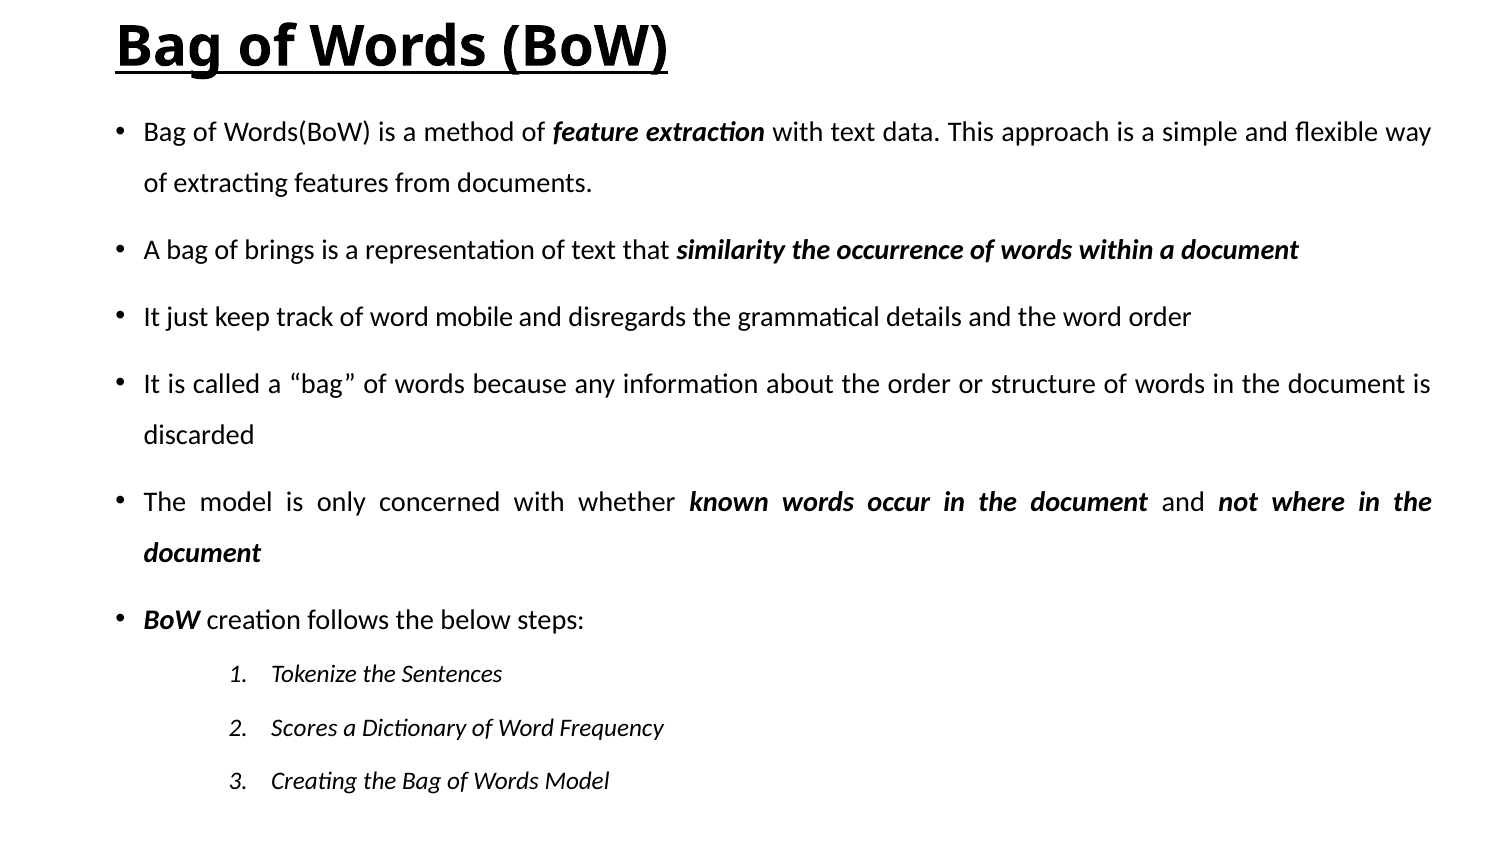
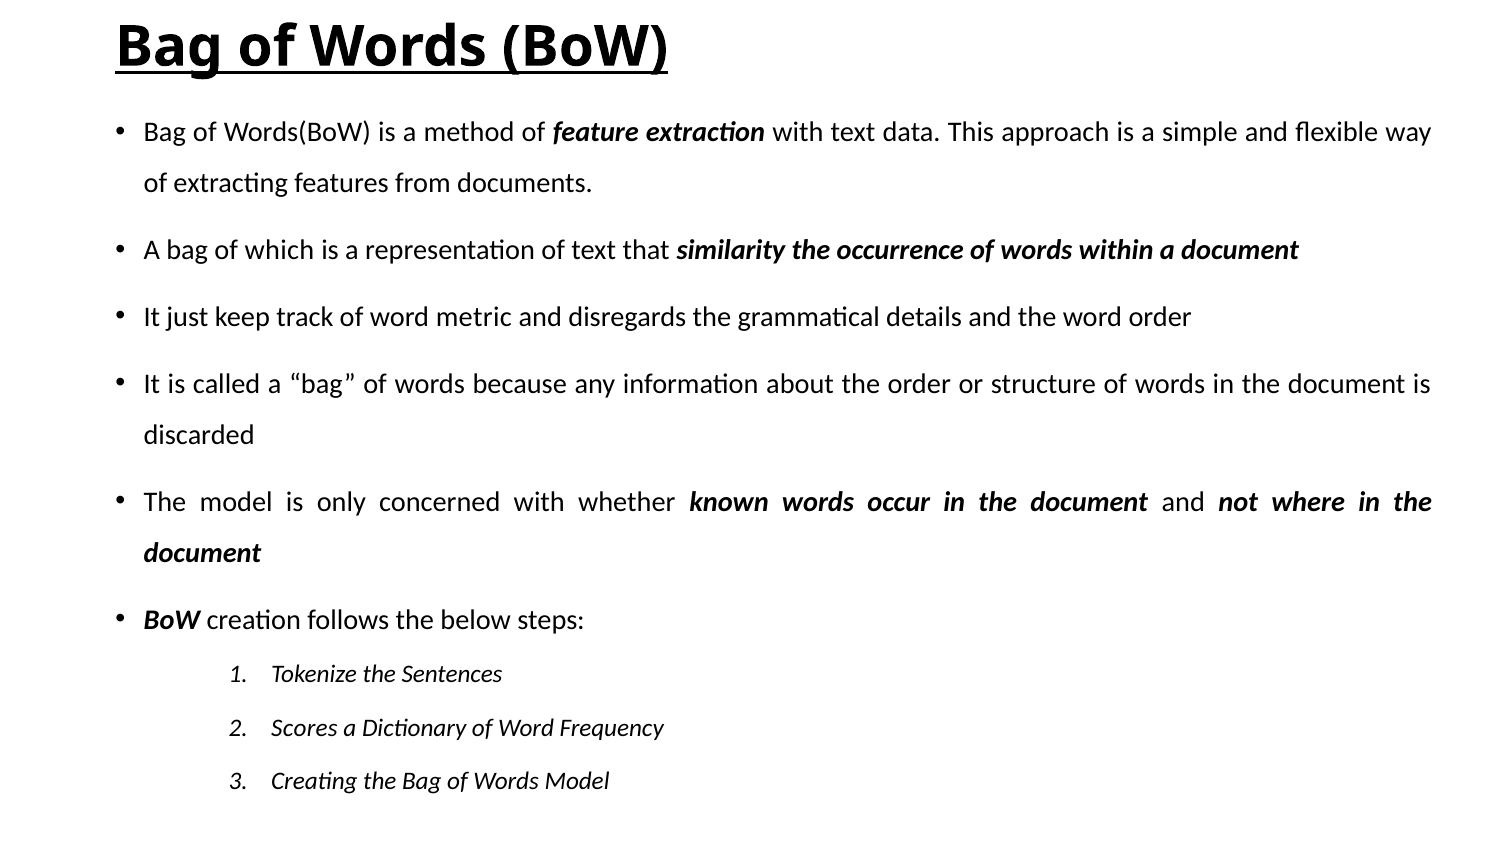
brings: brings -> which (279, 250)
mobile: mobile -> metric (474, 317)
